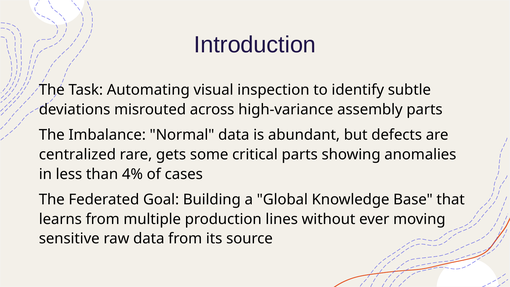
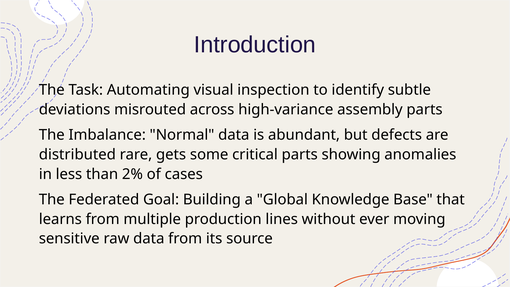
centralized: centralized -> distributed (77, 155)
4%: 4% -> 2% (132, 174)
